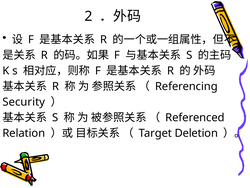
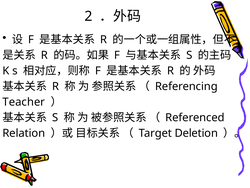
Security: Security -> Teacher (24, 102)
